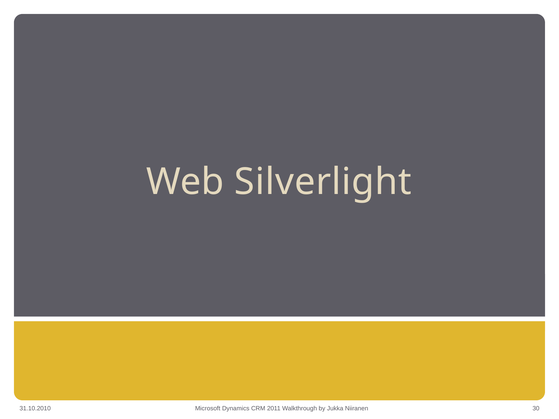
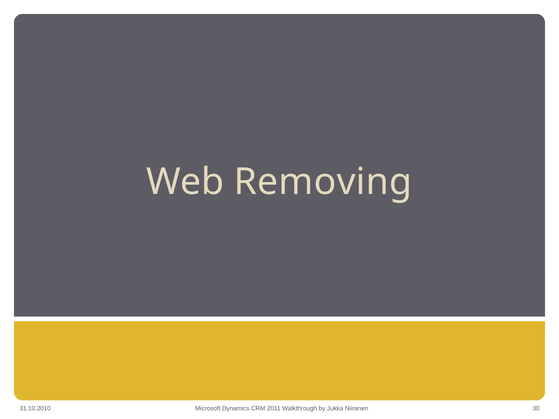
Silverlight: Silverlight -> Removing (323, 182)
